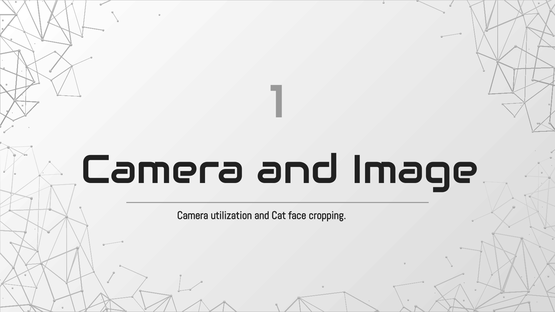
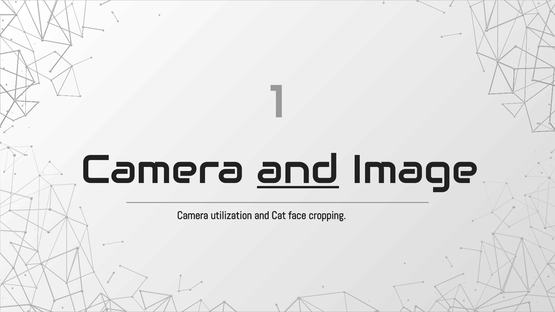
and underline: none -> present (298, 170)
